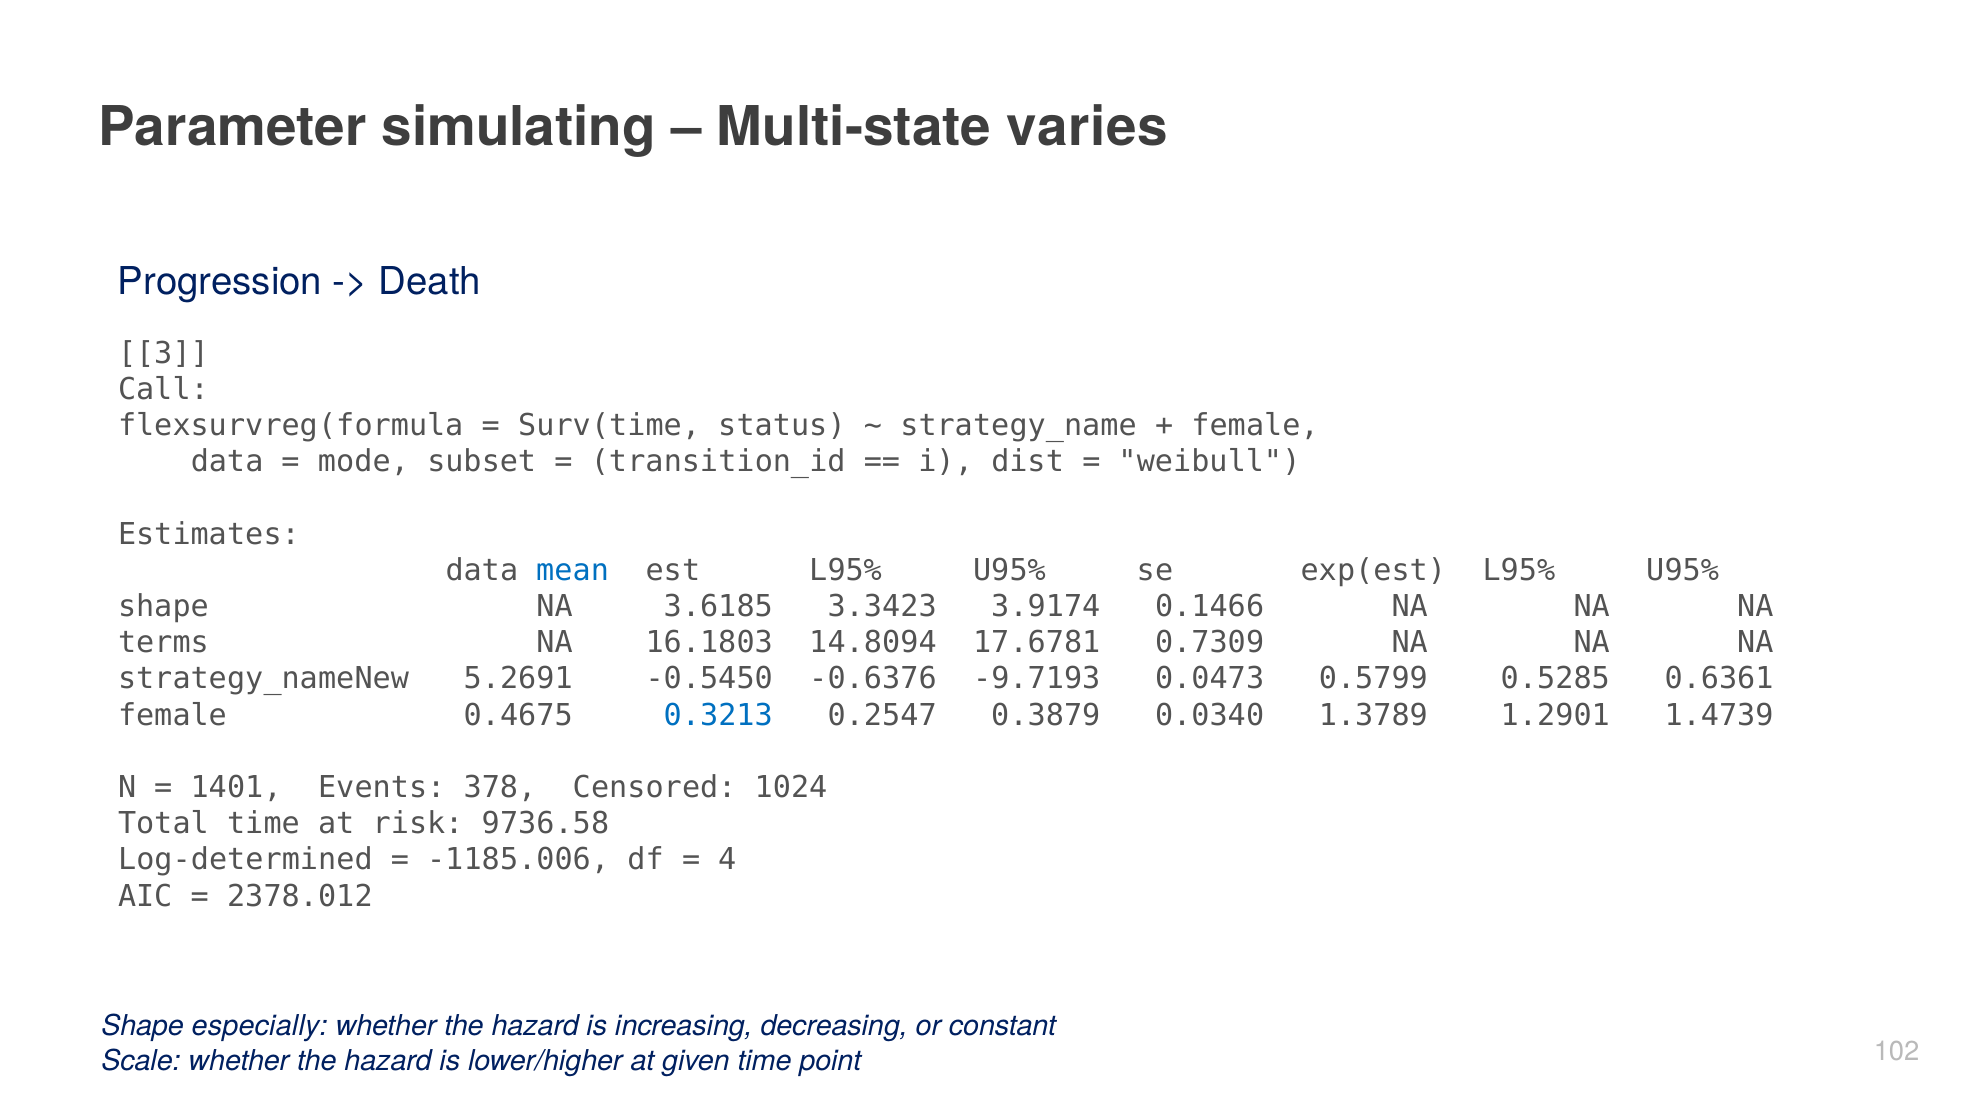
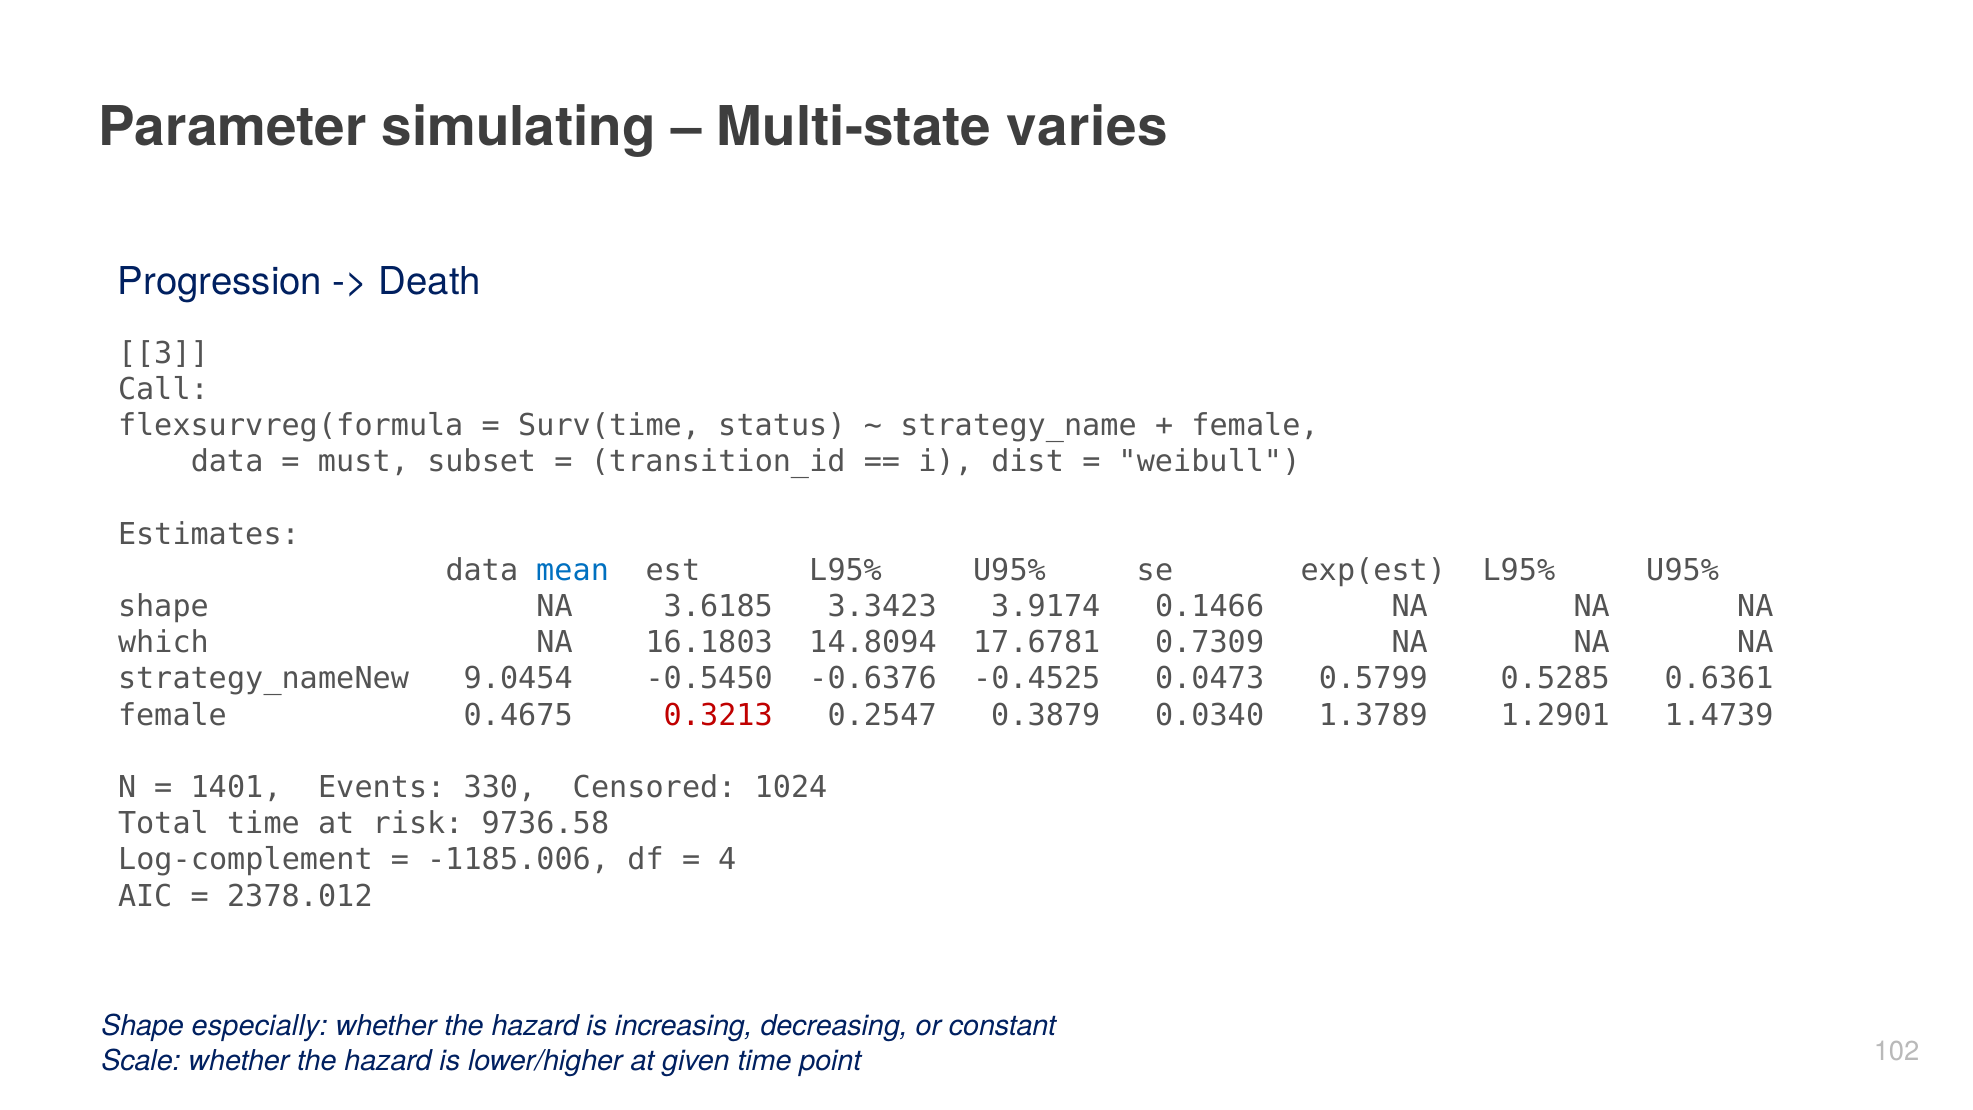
mode: mode -> must (363, 462)
terms: terms -> which (163, 643)
5.2691: 5.2691 -> 9.0454 (518, 679)
-9.7193: -9.7193 -> -0.4525 (1037, 679)
0.3213 colour: blue -> red (718, 715)
378: 378 -> 330 (500, 787)
Log-determined: Log-determined -> Log-complement (245, 860)
